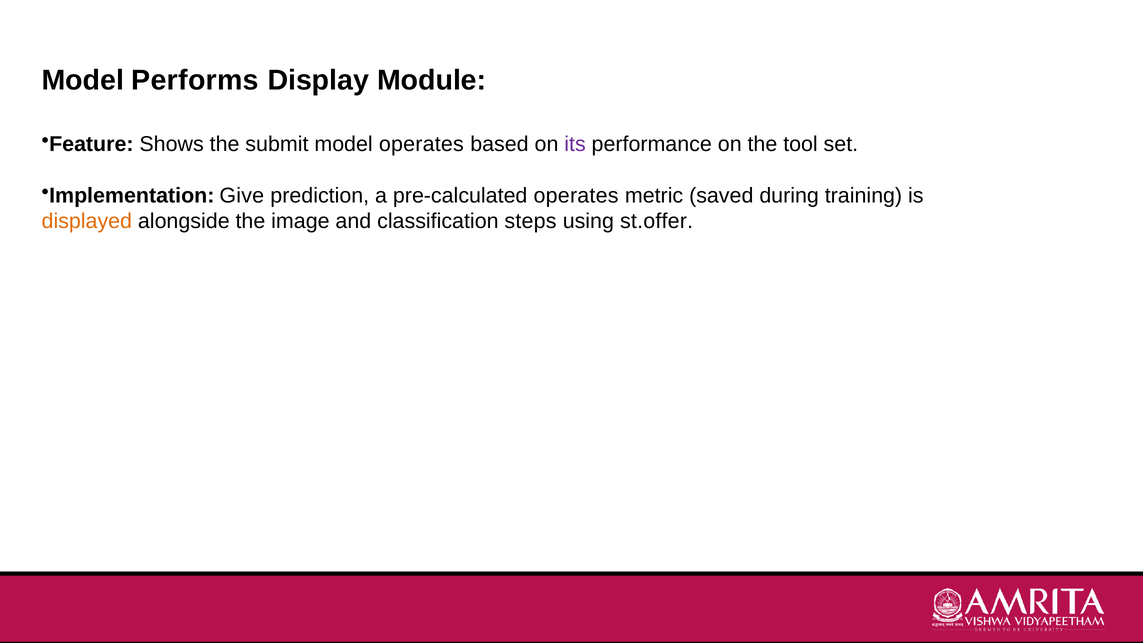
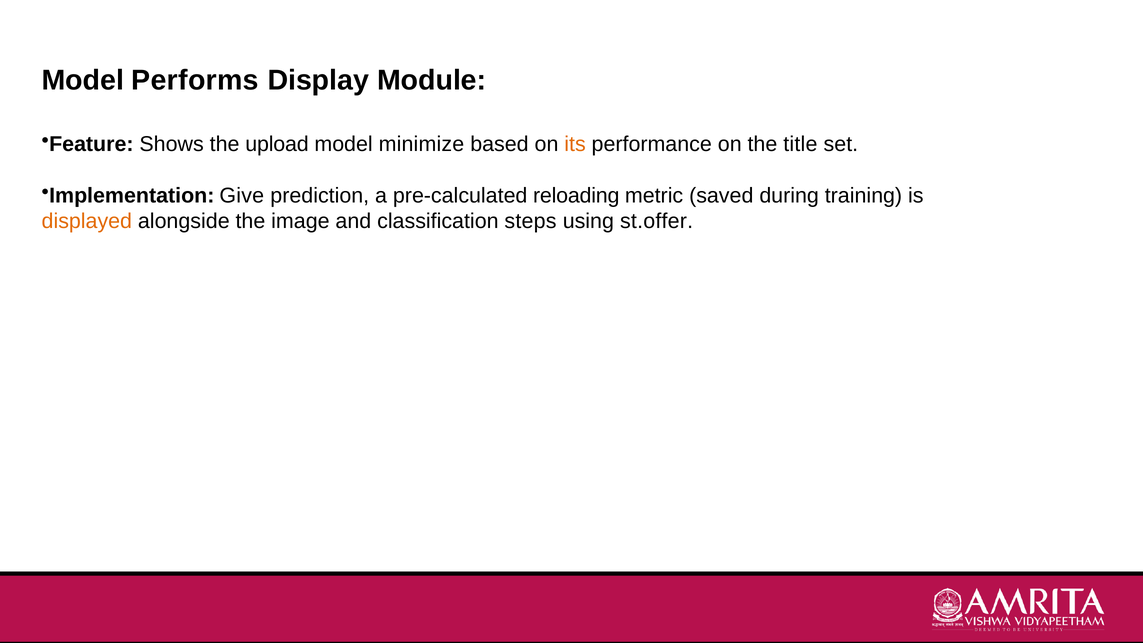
submit: submit -> upload (277, 144)
model operates: operates -> minimize (421, 144)
its colour: purple -> orange (575, 144)
tool: tool -> title (800, 144)
pre-calculated operates: operates -> reloading (576, 196)
